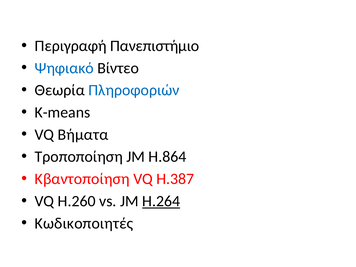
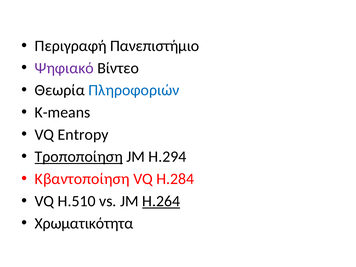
Ψηφιακό colour: blue -> purple (64, 68)
Βήματα: Βήματα -> Entropy (83, 135)
Τροποποίηση underline: none -> present (79, 157)
H.864: H.864 -> H.294 (167, 157)
H.387: H.387 -> H.284 (175, 179)
H.260: H.260 -> H.510 (77, 201)
Κωδικοποιητές: Κωδικοποιητές -> Χρωματικότητα (84, 223)
